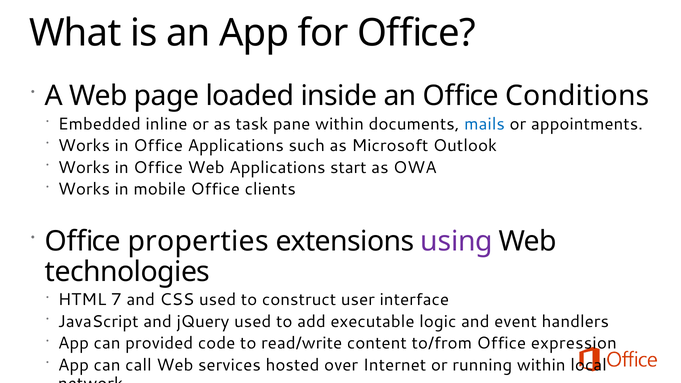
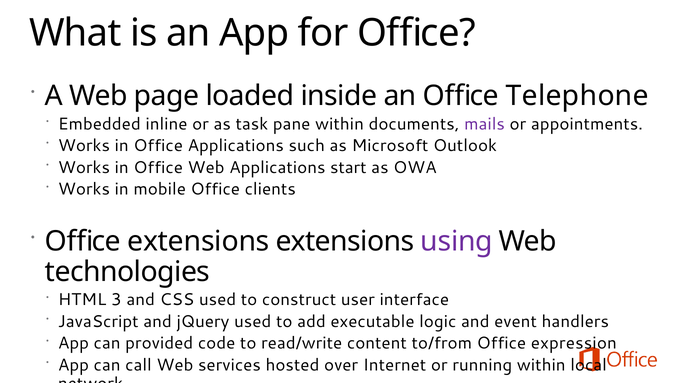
Conditions: Conditions -> Telephone (577, 96)
mails colour: blue -> purple (485, 124)
Office properties: properties -> extensions (198, 241)
7: 7 -> 3 (116, 300)
